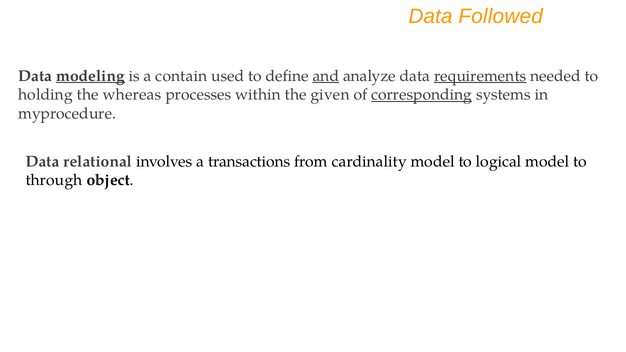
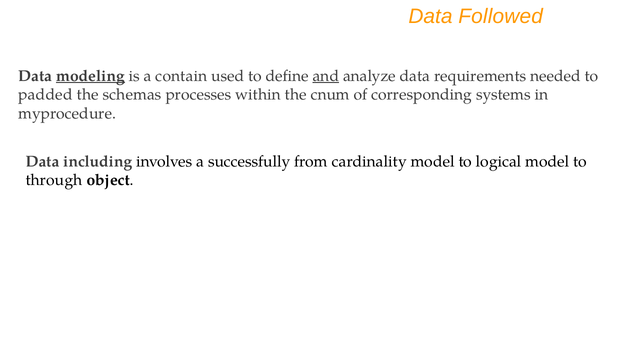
requirements underline: present -> none (480, 76)
holding: holding -> padded (45, 95)
whereas: whereas -> schemas (132, 95)
given: given -> cnum (330, 95)
corresponding underline: present -> none (422, 95)
relational: relational -> including (98, 161)
transactions: transactions -> successfully (249, 161)
